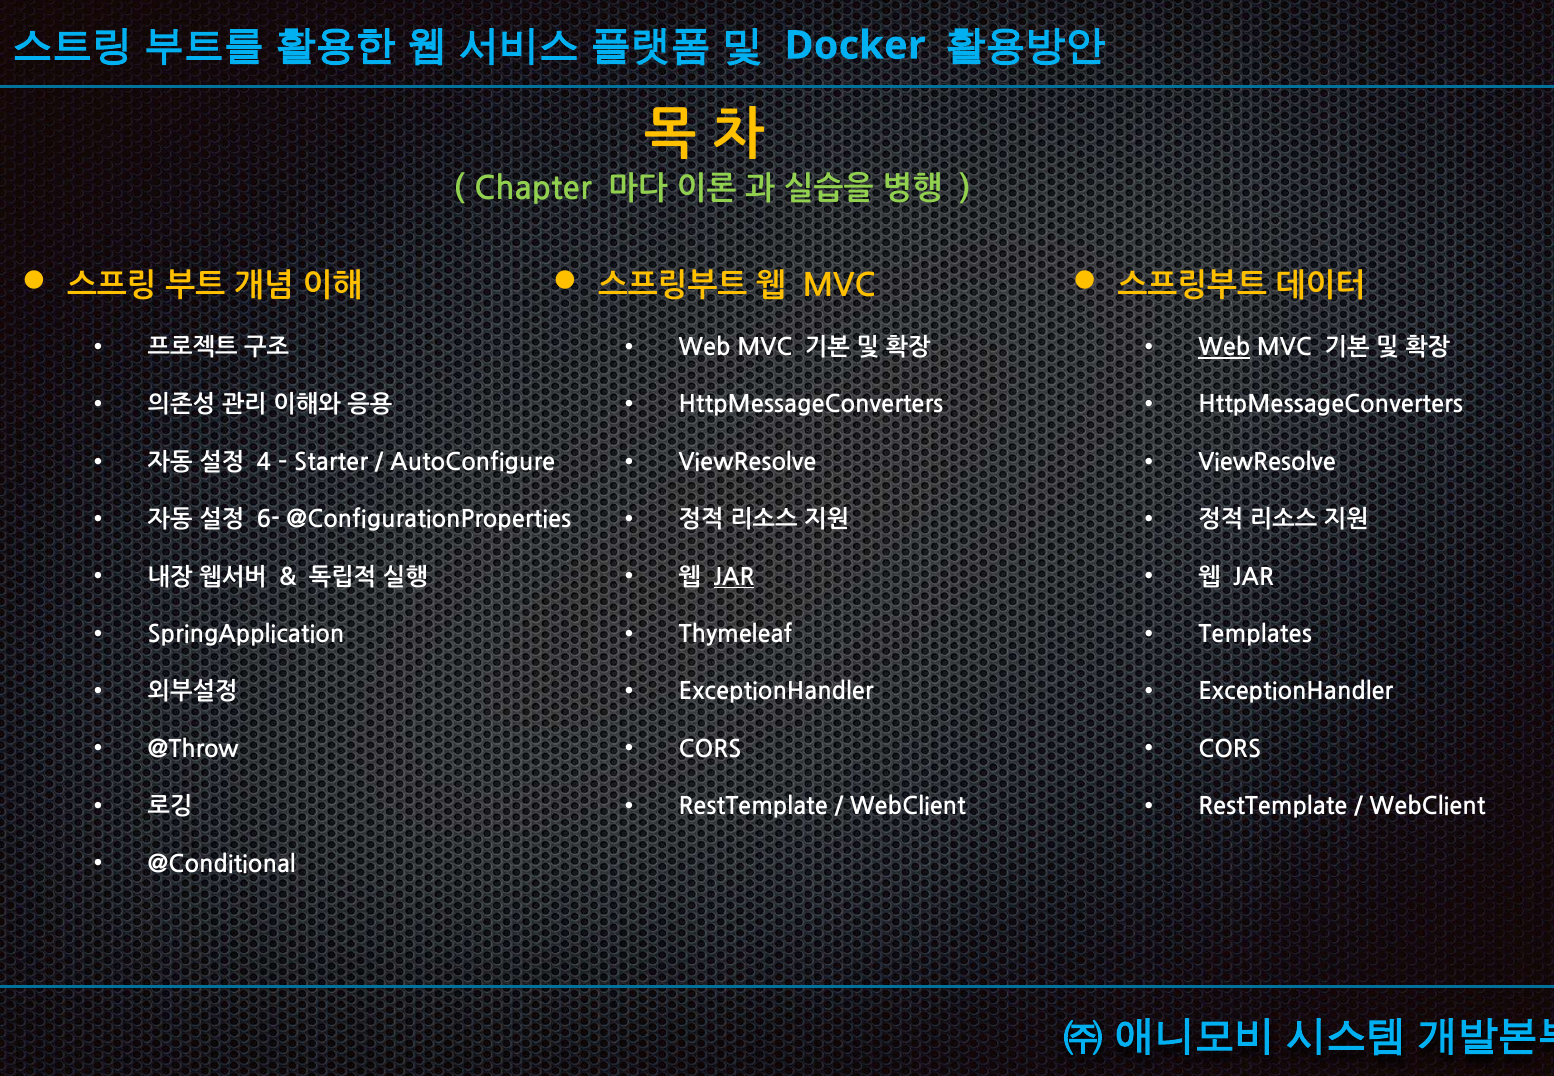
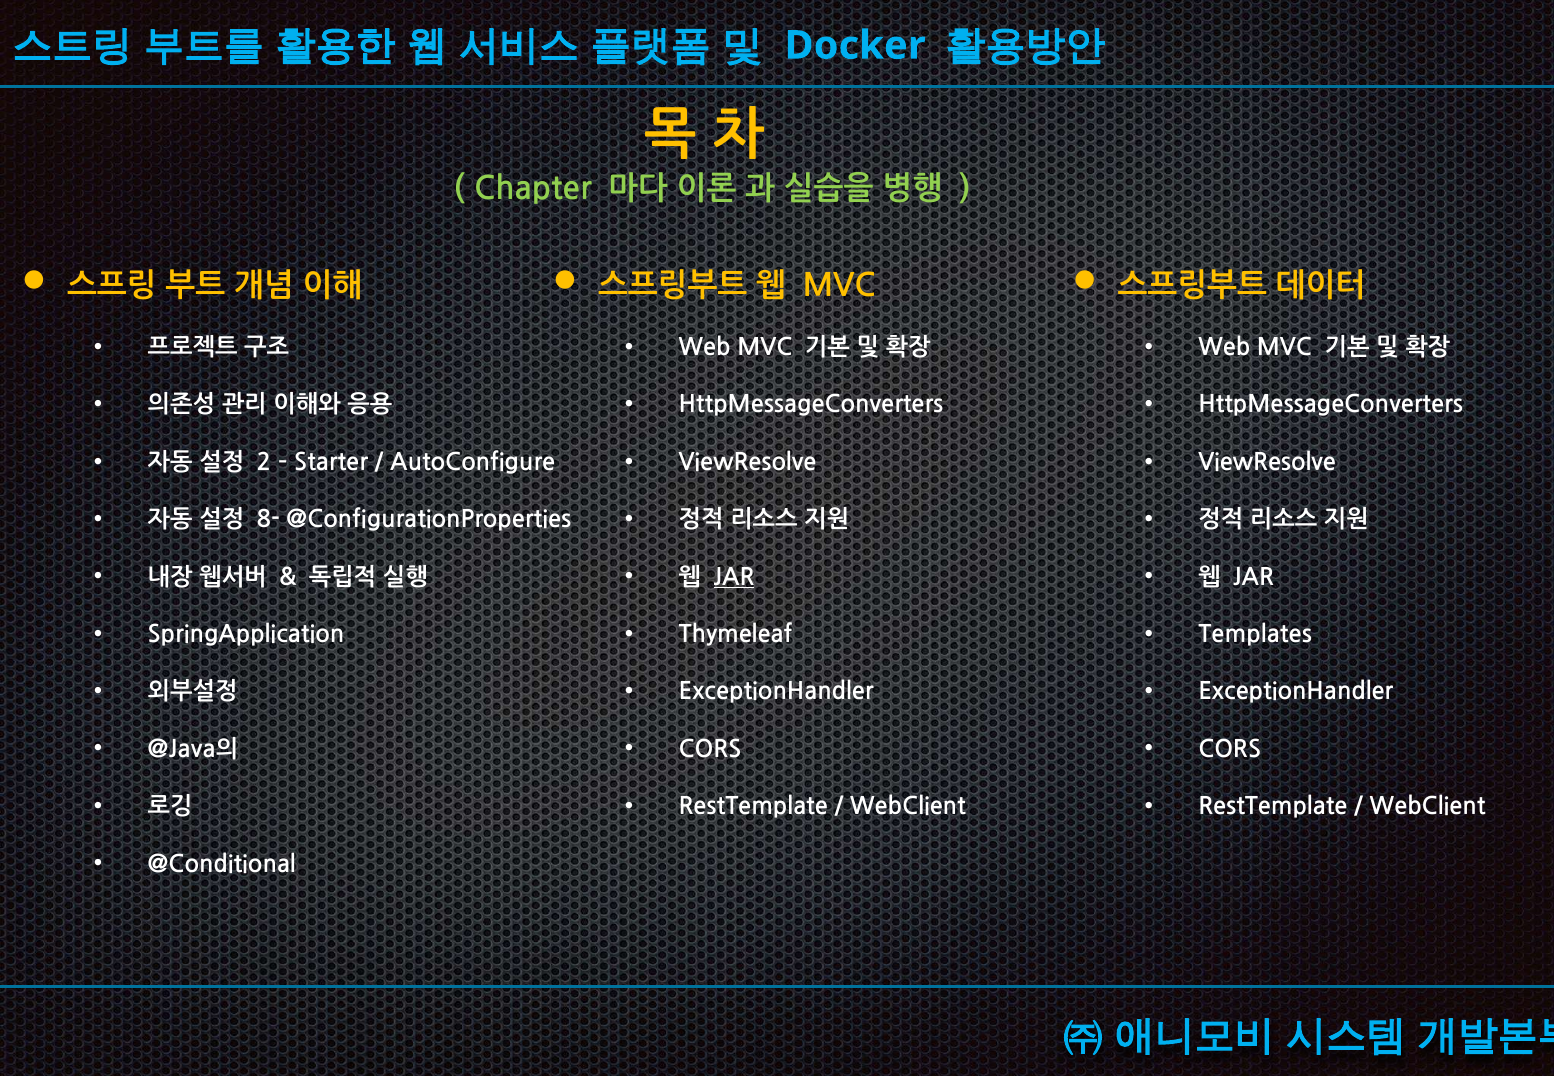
Web underline: present -> none (1224, 348)
4: 4 -> 2 (264, 462)
6-: 6- -> 8- (268, 520)
@Throw: @Throw -> @Java의 (193, 749)
